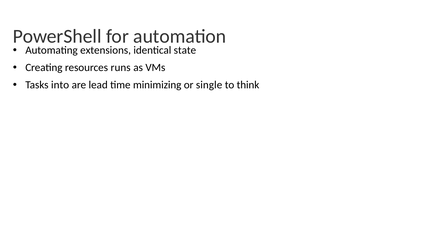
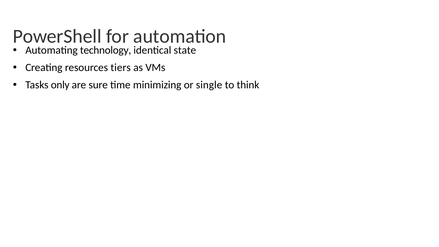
extensions: extensions -> technology (106, 50)
runs: runs -> tiers (121, 68)
into: into -> only (60, 85)
lead: lead -> sure (98, 85)
